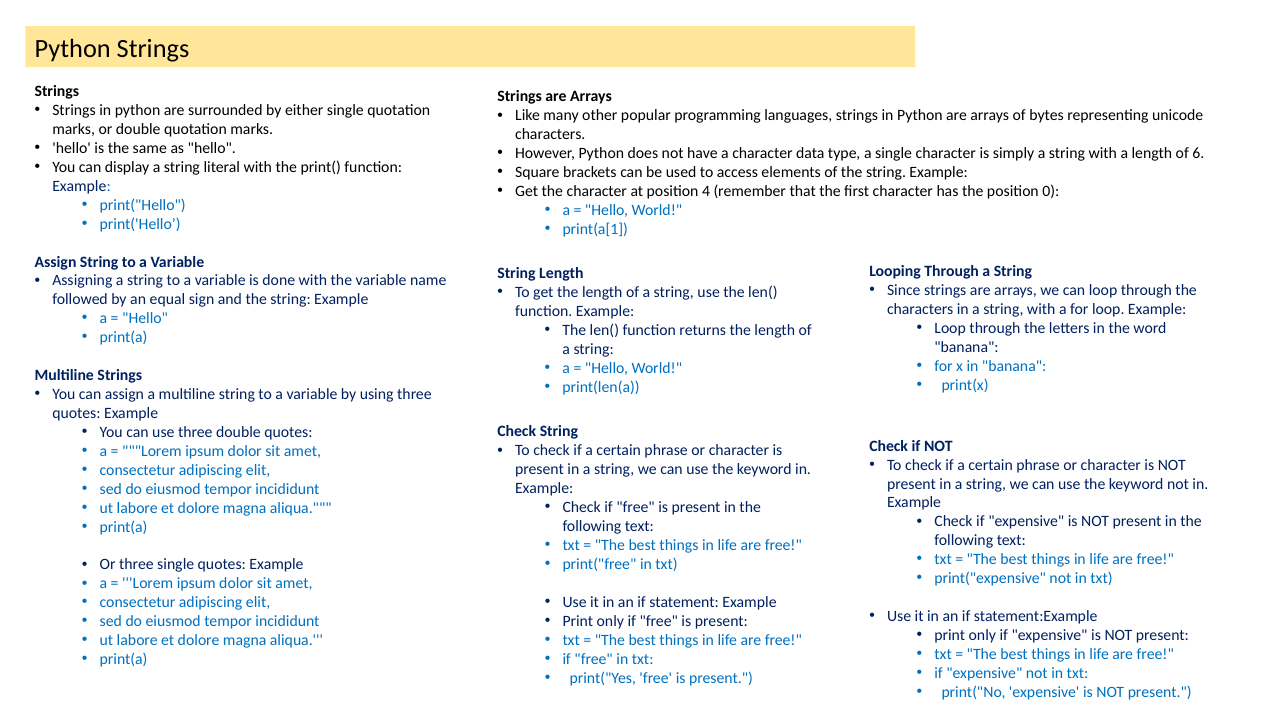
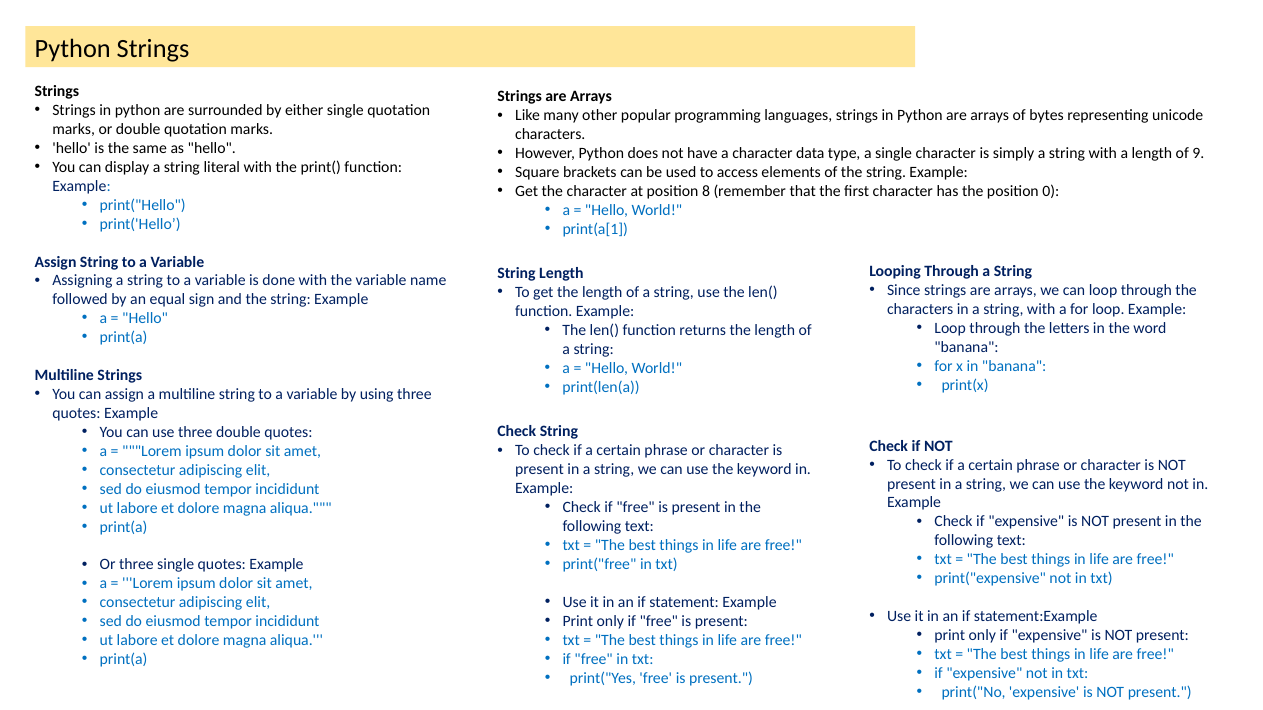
6: 6 -> 9 (1198, 154)
4: 4 -> 8 (706, 192)
